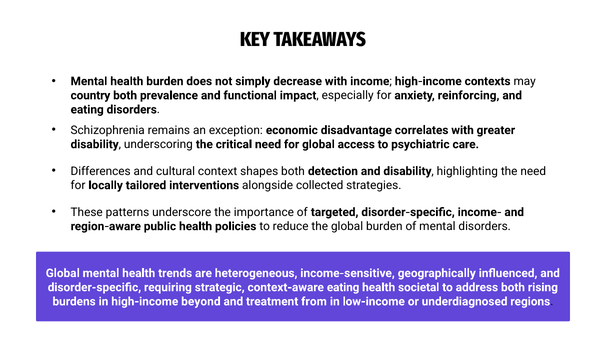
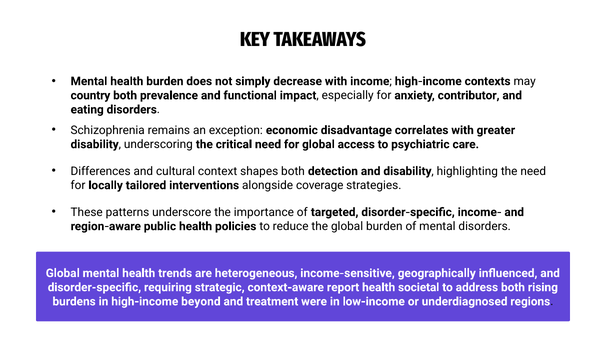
reinforcing: reinforcing -> contributor (469, 95)
collected: collected -> coverage (320, 185)
context-aware eating: eating -> report (343, 287)
from: from -> were (314, 301)
